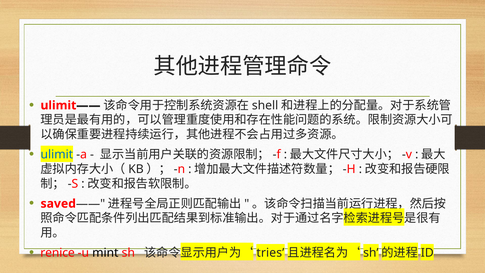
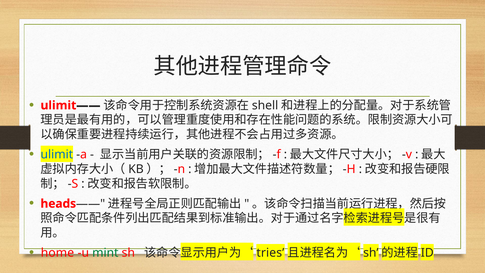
saved: saved -> heads (58, 204)
renice: renice -> home (57, 253)
mint colour: black -> green (105, 253)
